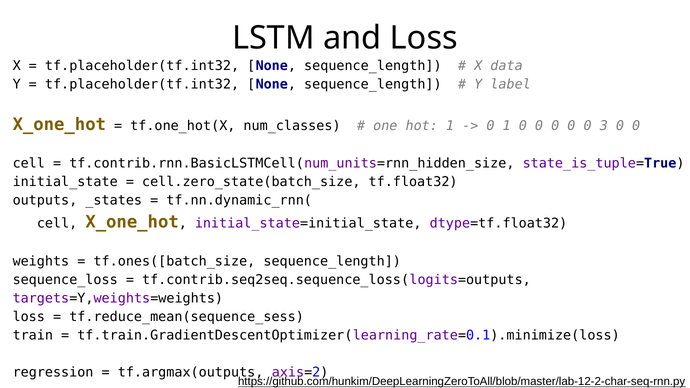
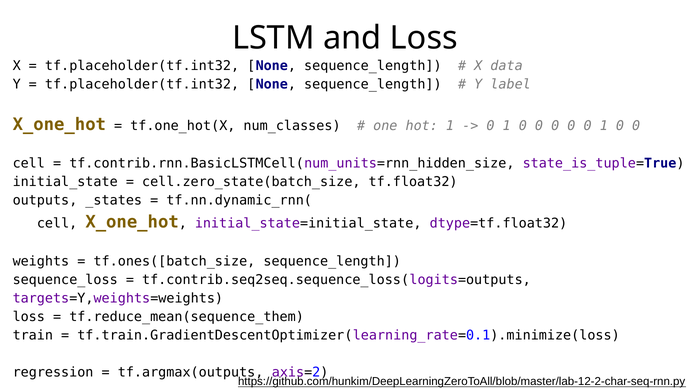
0 0 3: 3 -> 1 (604, 126)
tf.reduce_mean(sequence_sess: tf.reduce_mean(sequence_sess -> tf.reduce_mean(sequence_them (187, 317)
